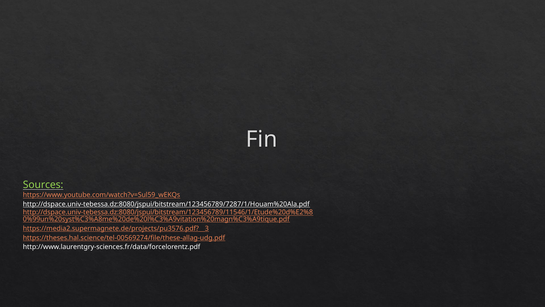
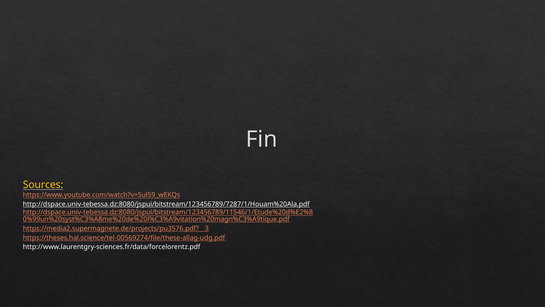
Sources colour: light green -> yellow (43, 185)
